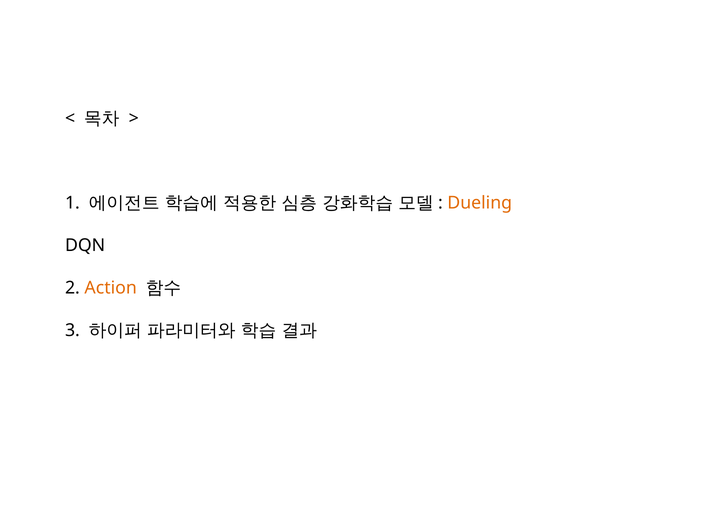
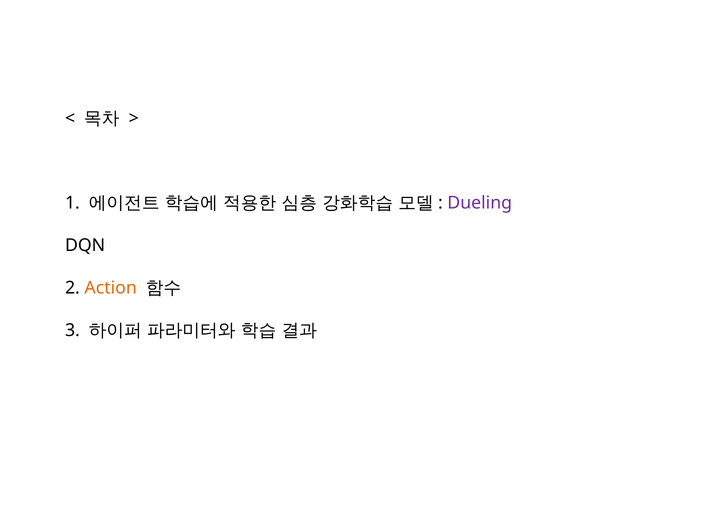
Dueling colour: orange -> purple (480, 203)
